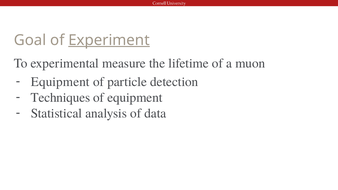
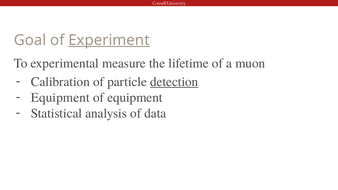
Equipment: Equipment -> Calibration (60, 82)
detection underline: none -> present (174, 82)
Techniques: Techniques -> Equipment (60, 98)
